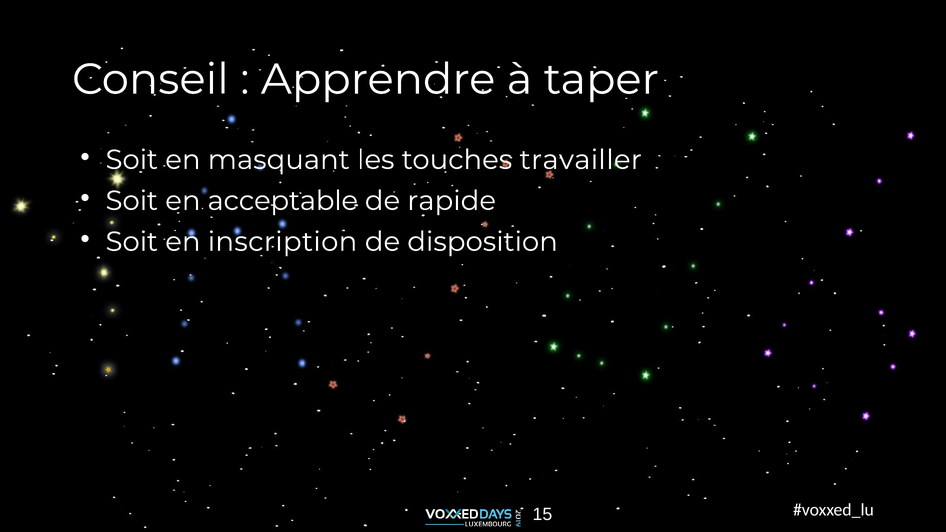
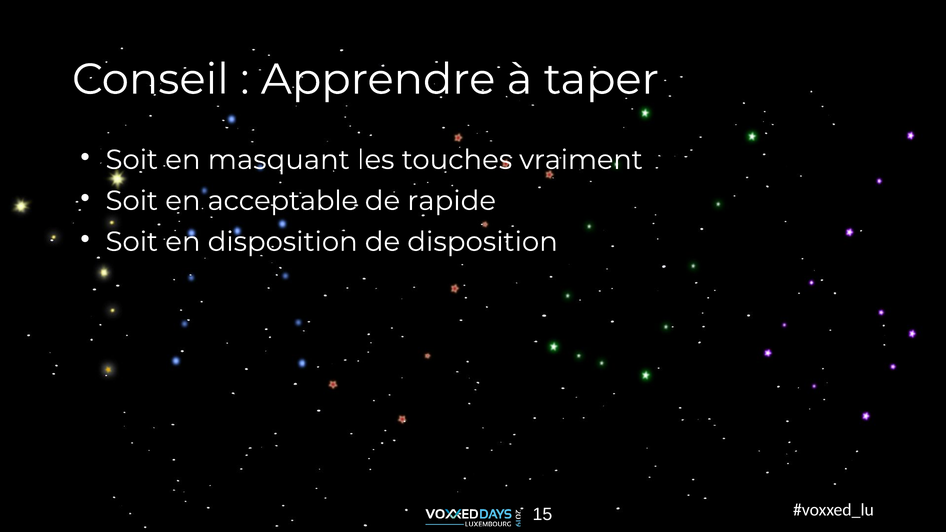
travailler: travailler -> vraiment (581, 160)
en inscription: inscription -> disposition (283, 242)
